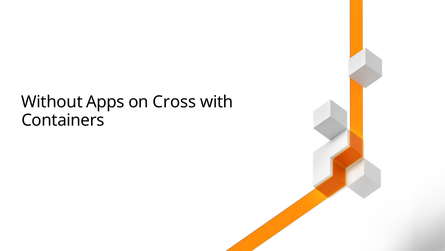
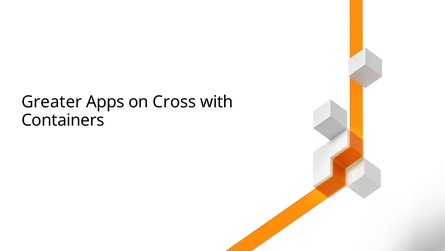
Without: Without -> Greater (52, 102)
